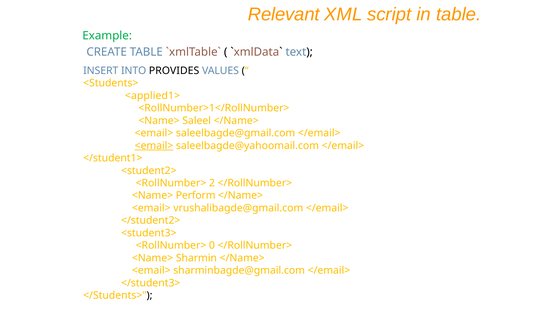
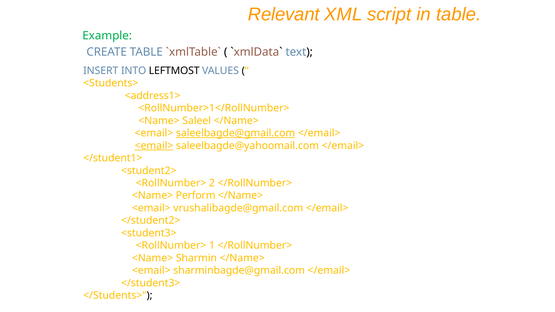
PROVIDES: PROVIDES -> LEFTMOST (174, 71)
<applied1>: <applied1> -> <address1> (153, 96)
saleelbagde@gmail.com underline: none -> present (236, 133)
0: 0 -> 1 (212, 246)
